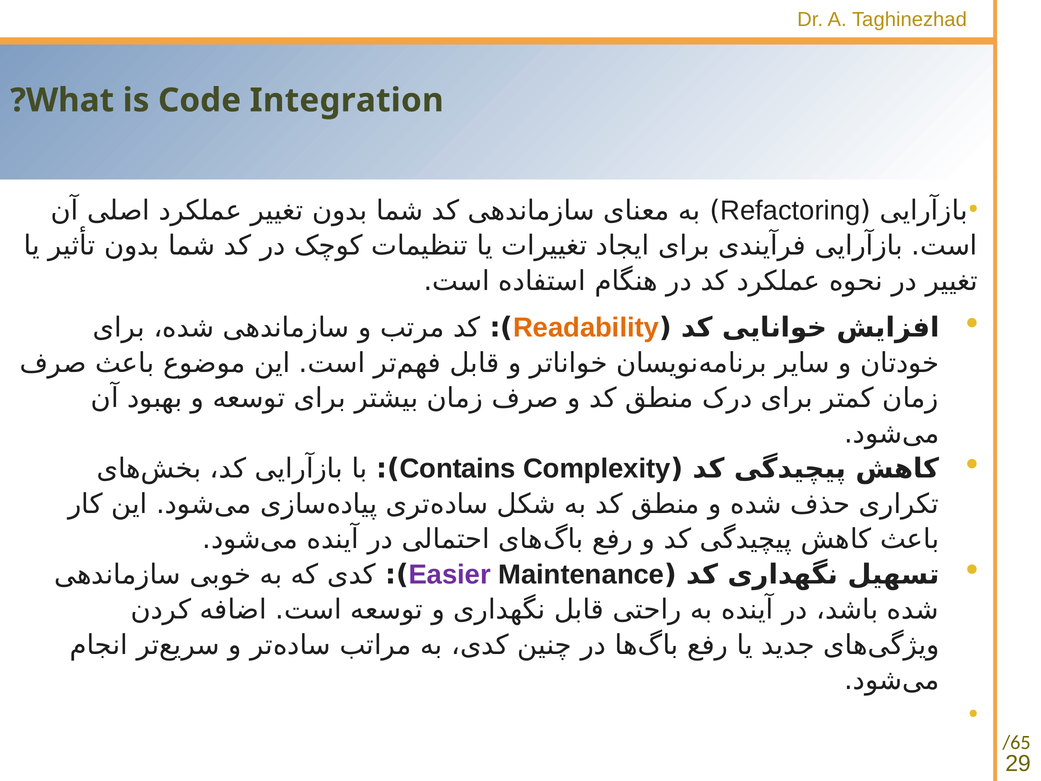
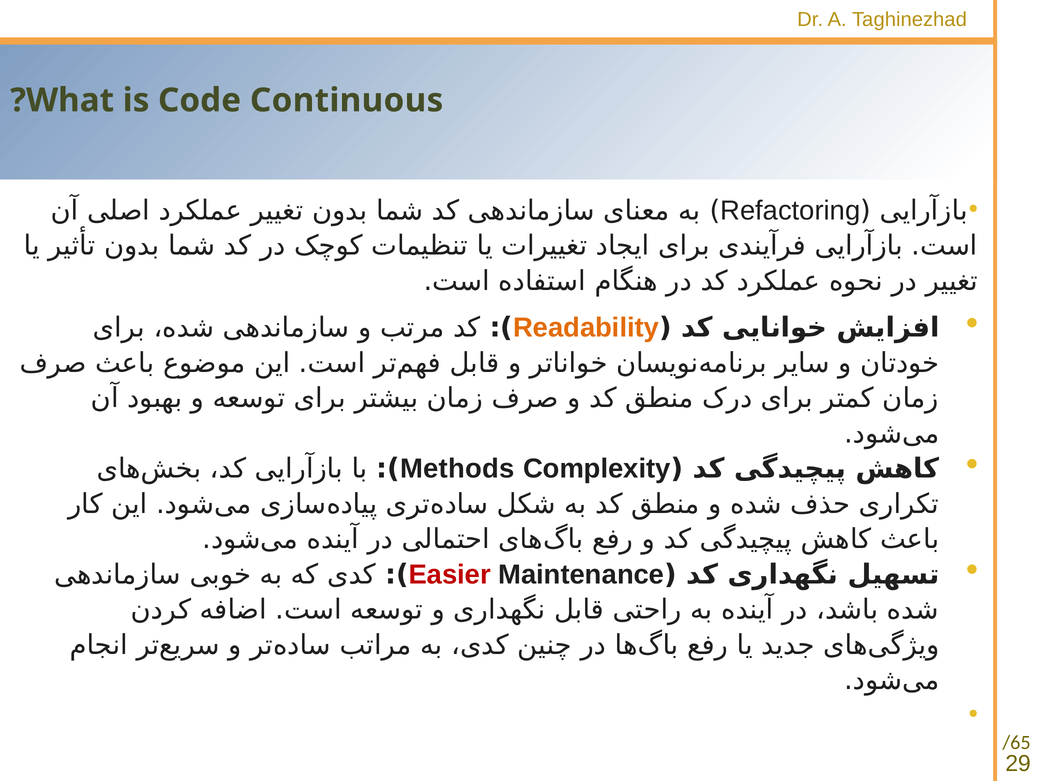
Integration: Integration -> Continuous (347, 100)
Contains: Contains -> Methods (458, 469)
Easier colour: purple -> red (450, 574)
